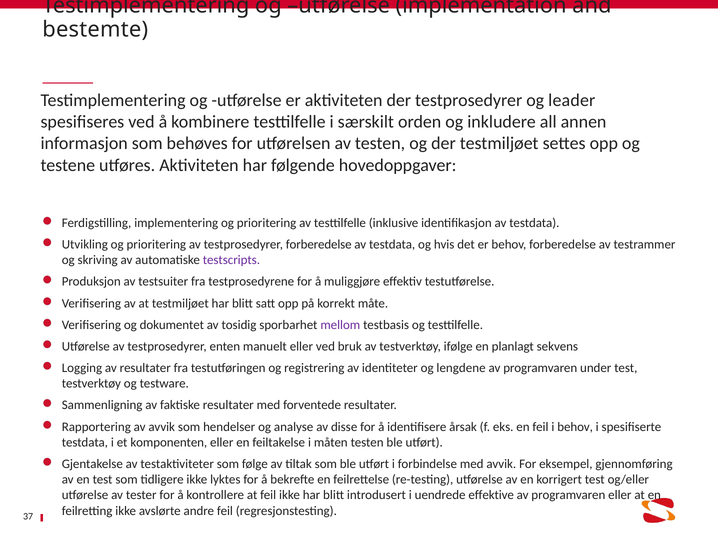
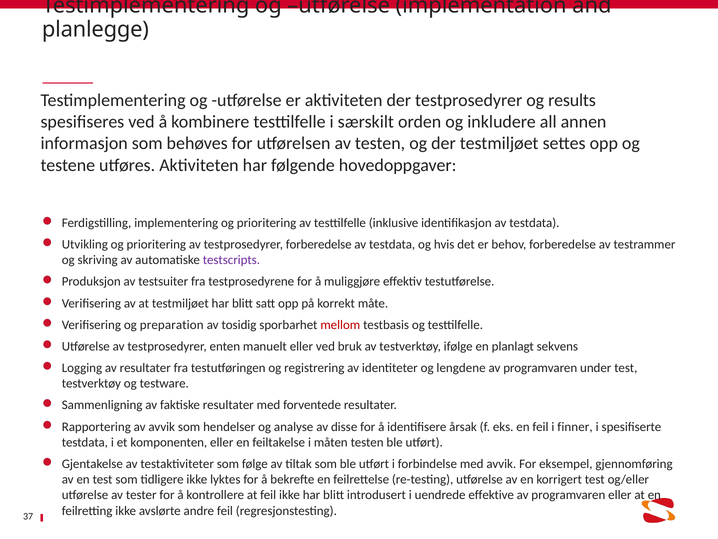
bestemte: bestemte -> planlegge (95, 29)
leader: leader -> results (572, 100)
dokumentet: dokumentet -> preparation (172, 325)
mellom colour: purple -> red (340, 325)
i behov: behov -> finner (575, 426)
